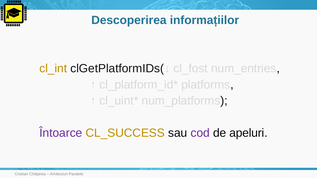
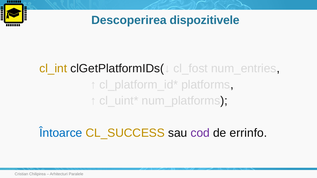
informațiilor: informațiilor -> dispozitivele (205, 20)
Întoarce colour: purple -> blue (61, 133)
apeluri: apeluri -> errinfo (248, 133)
